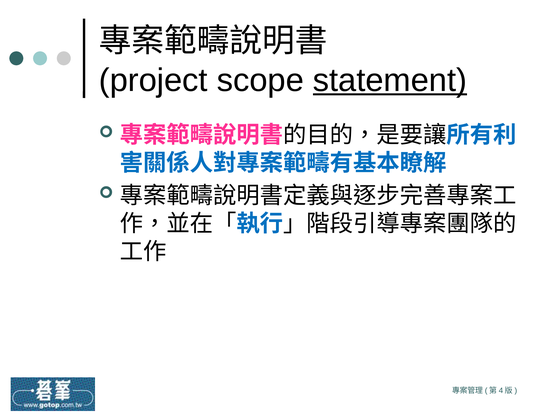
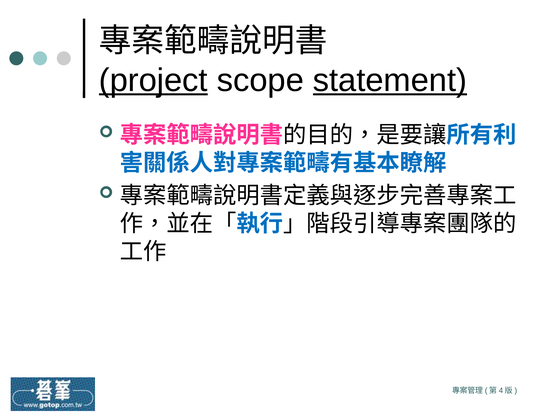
project underline: none -> present (153, 80)
